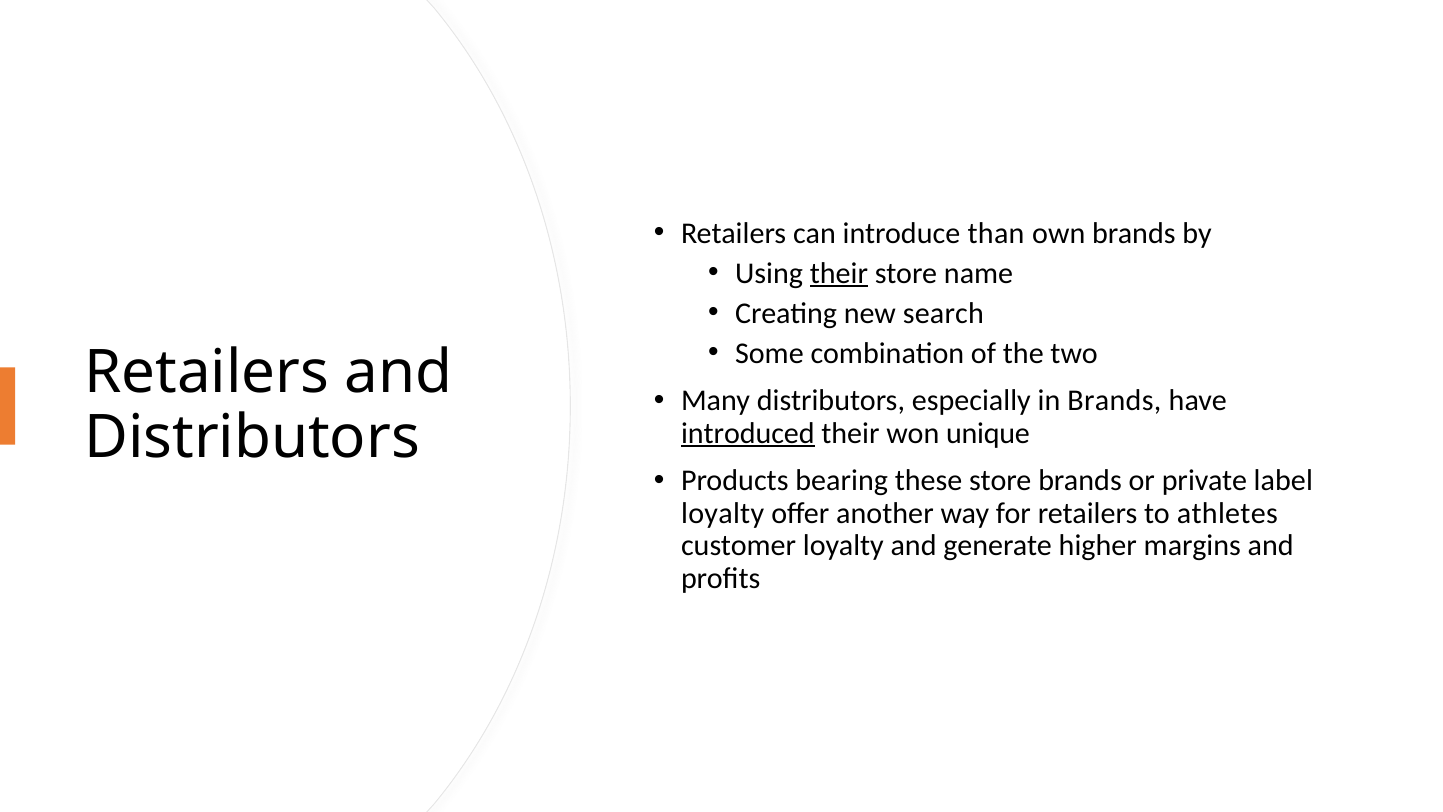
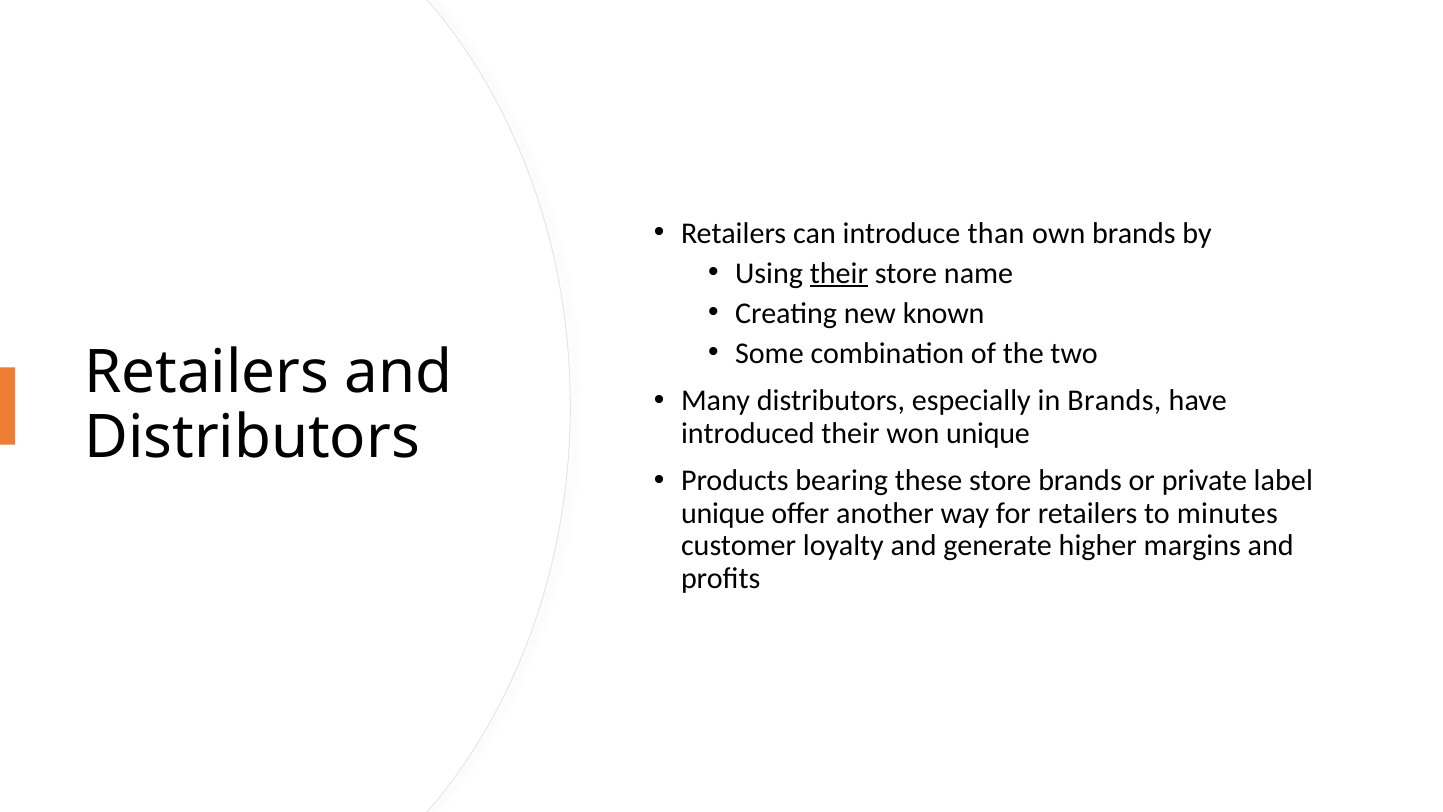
search: search -> known (944, 313)
introduced underline: present -> none (748, 433)
loyalty: loyalty -> unique (723, 513)
athletes: athletes -> minutes (1227, 513)
